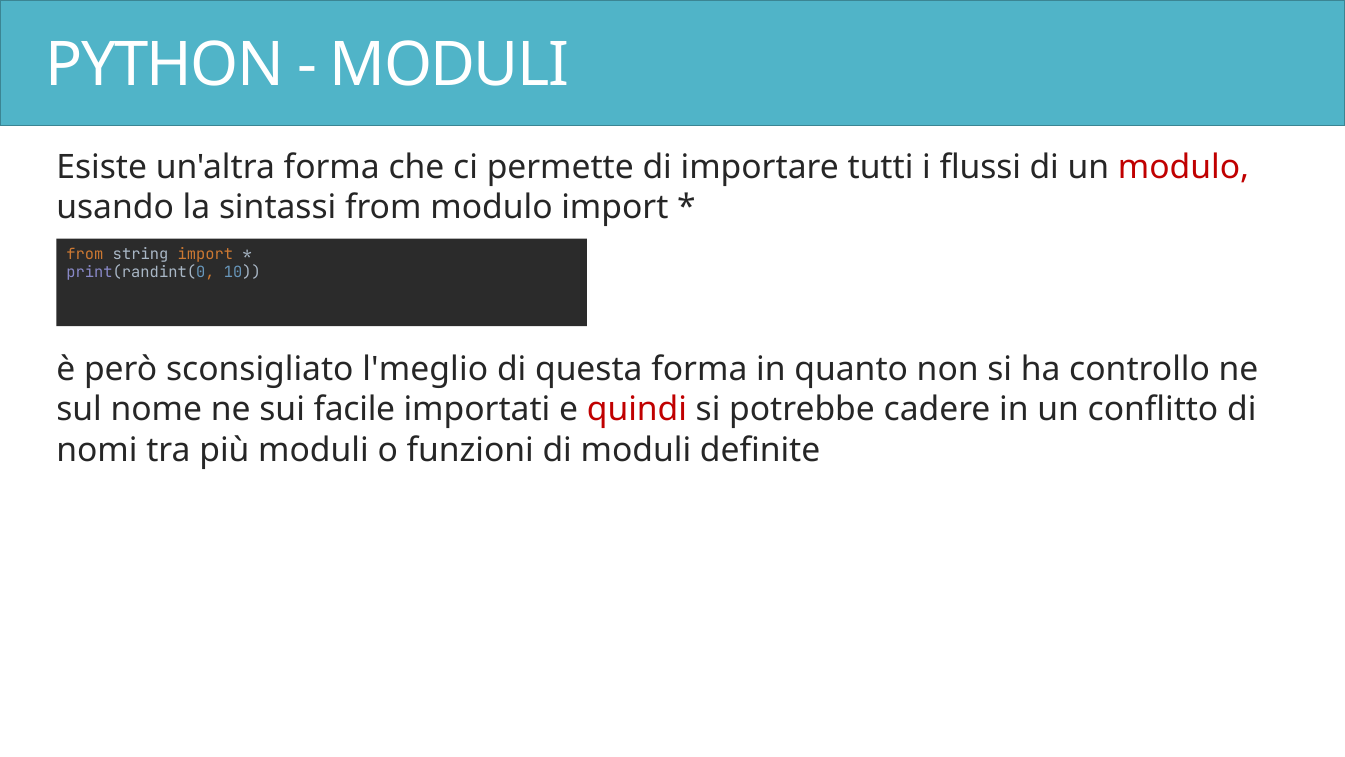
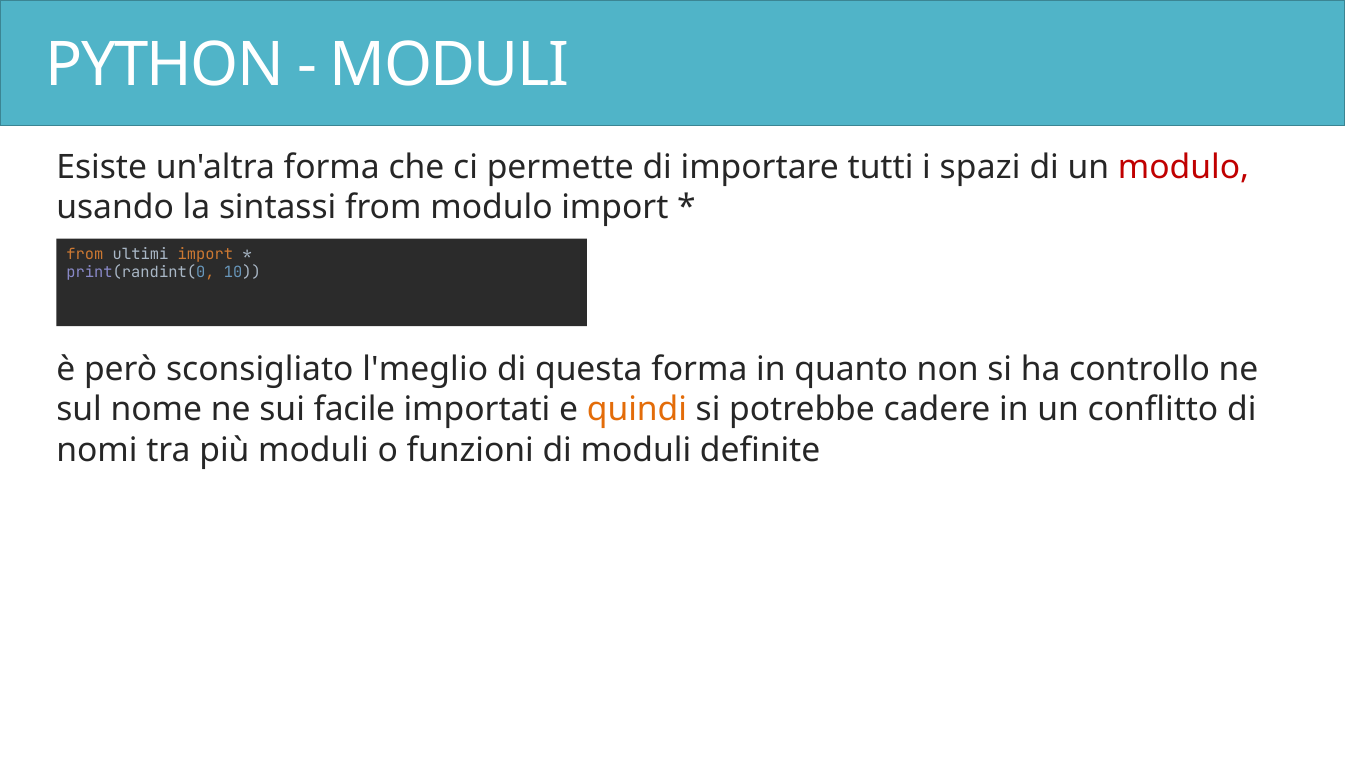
flussi: flussi -> spazi (980, 167)
string: string -> ultimi (141, 254)
quindi colour: red -> orange (637, 409)
